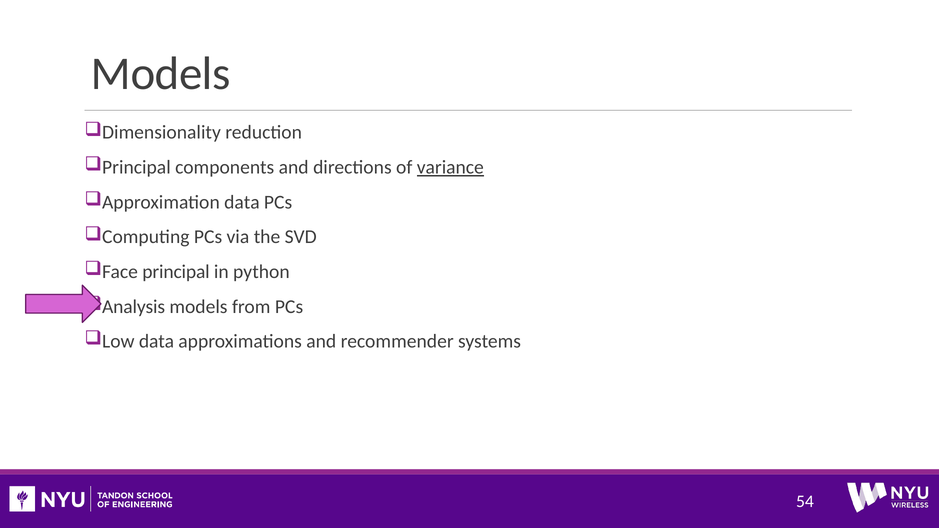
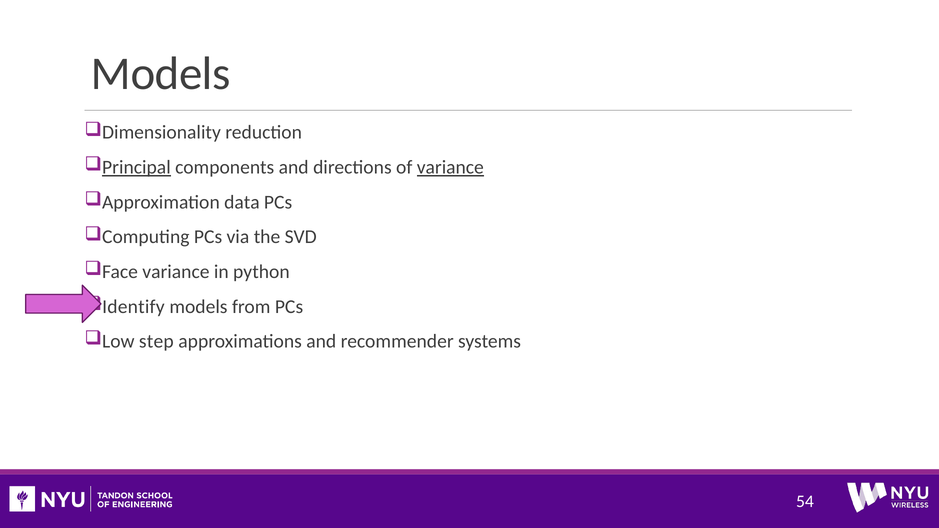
Principal underline: none -> present (136, 167)
Face principal: principal -> variance (176, 272)
Analysis: Analysis -> Identify (133, 307)
Low data: data -> step (156, 341)
